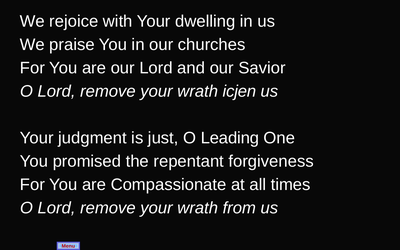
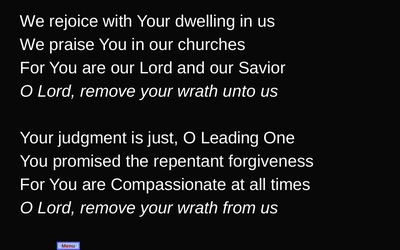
icjen: icjen -> unto (239, 91)
